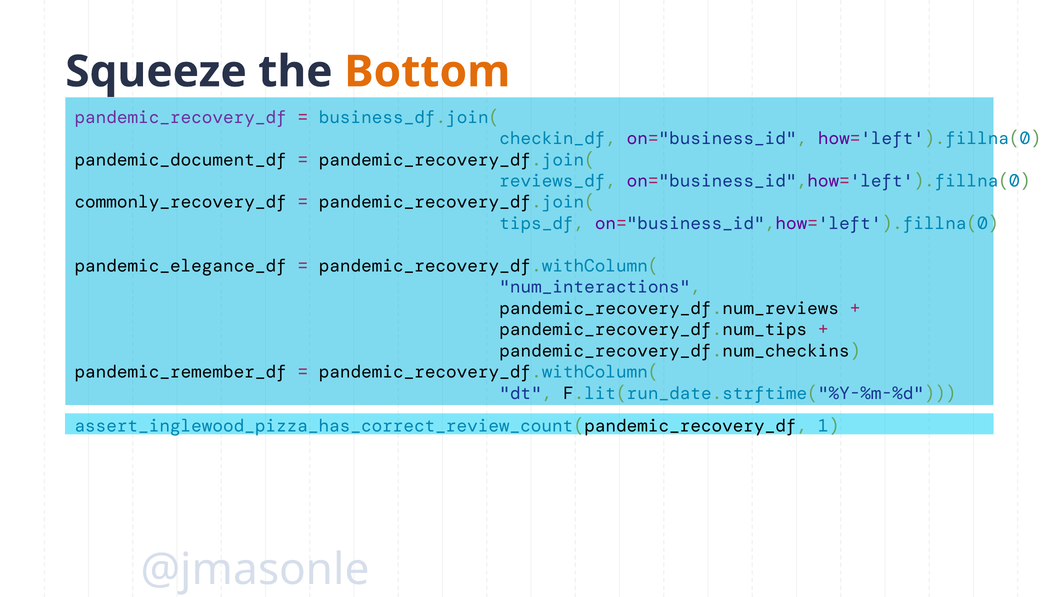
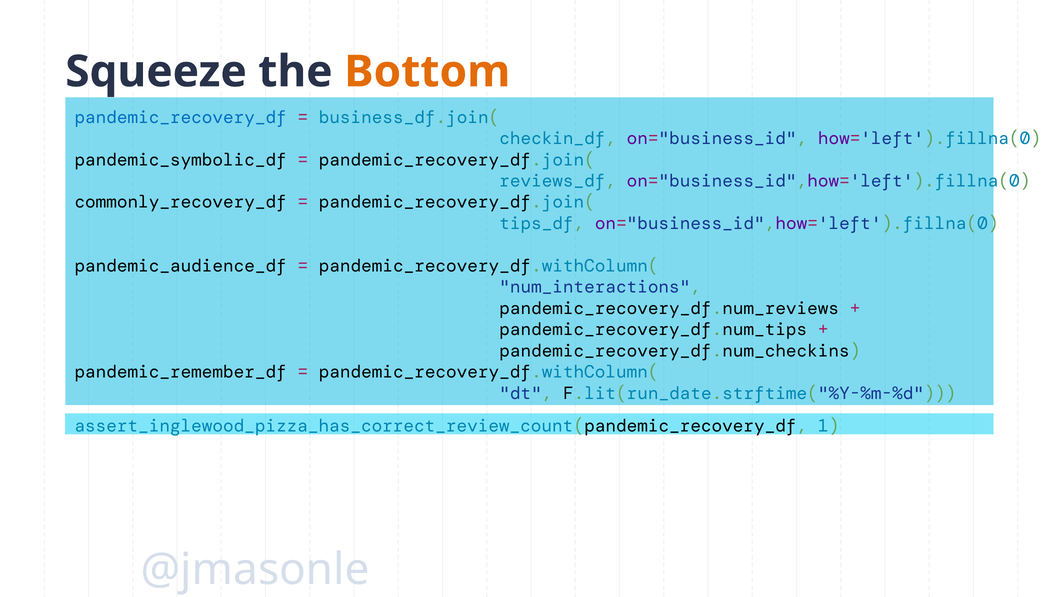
pandemic_recovery_df colour: purple -> blue (181, 117)
pandemic_document_df: pandemic_document_df -> pandemic_symbolic_df (181, 160)
pandemic_elegance_df: pandemic_elegance_df -> pandemic_audience_df (181, 266)
